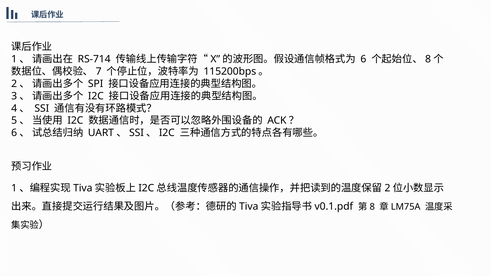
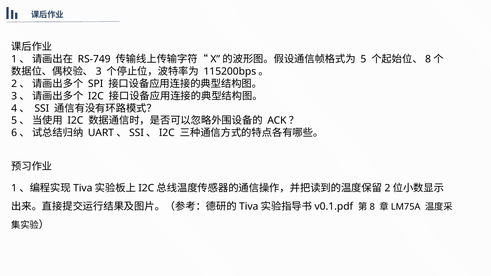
RS-714: RS-714 -> RS-749 (94, 59)
6: 6 -> 5 (363, 59)
7: 7 -> 3 (99, 72)
